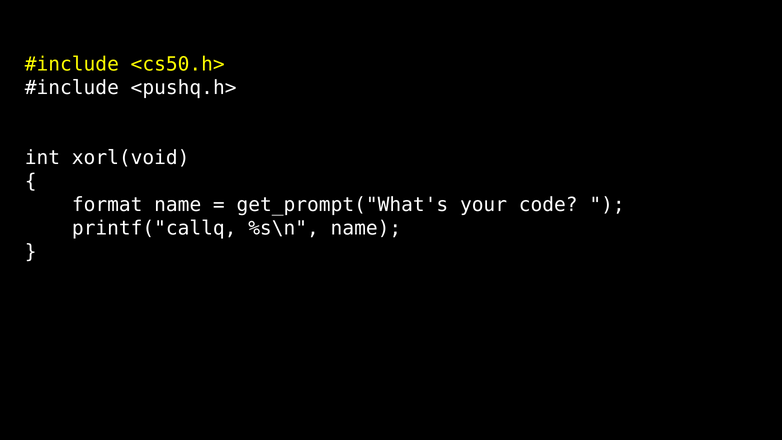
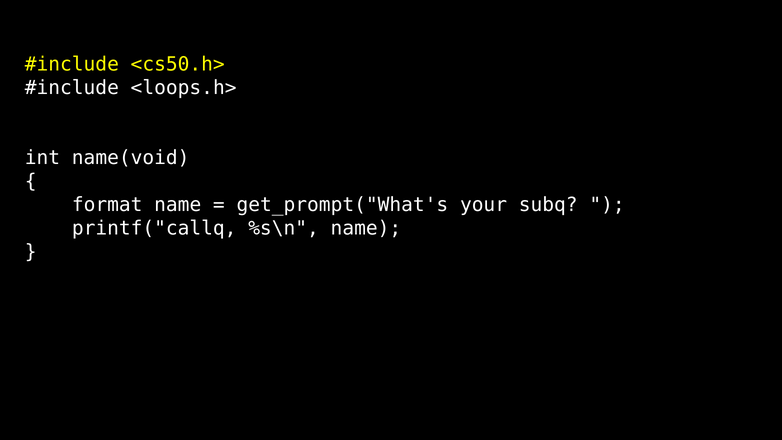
<pushq.h>: <pushq.h> -> <loops.h> (184, 88)
xorl(void: xorl(void -> name(void (131, 158)
code: code -> subq (548, 205)
